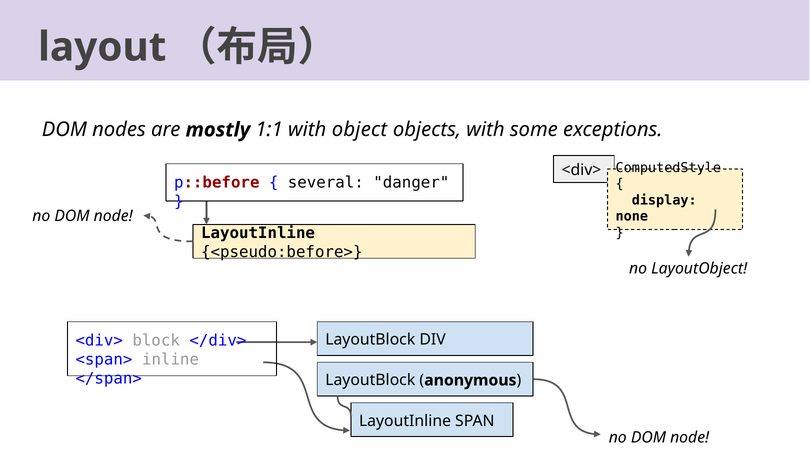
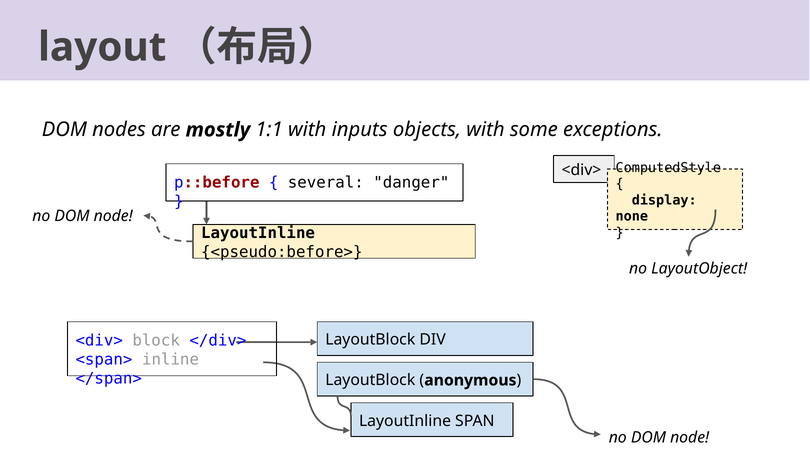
object: object -> inputs (360, 130)
